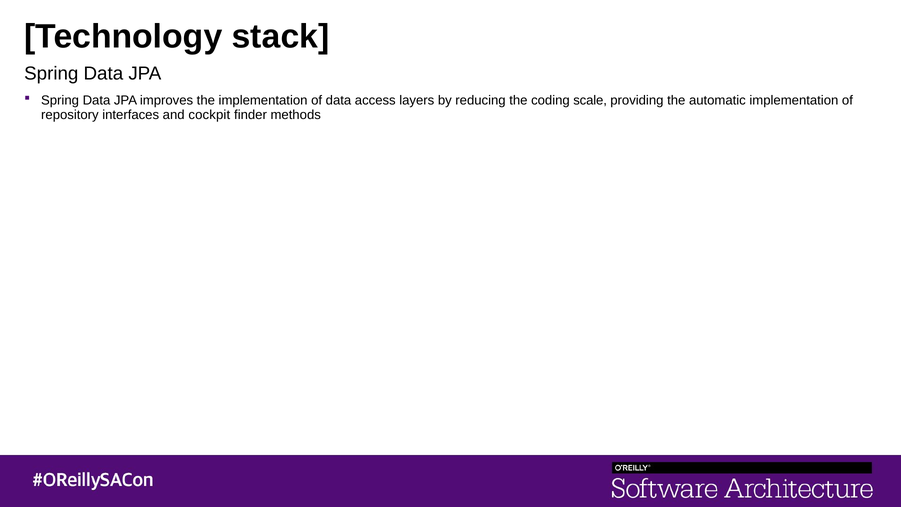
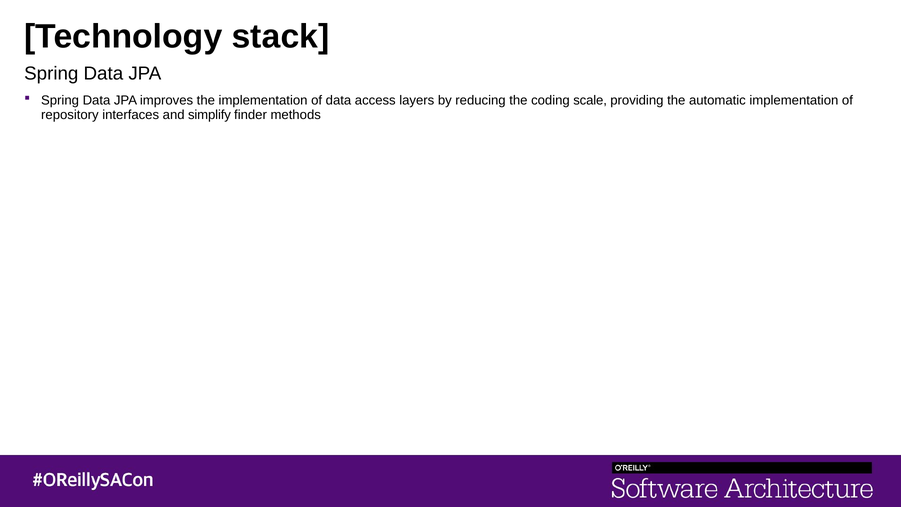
cockpit: cockpit -> simplify (209, 115)
